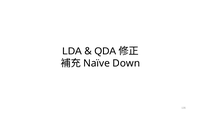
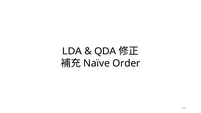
Down: Down -> Order (126, 63)
